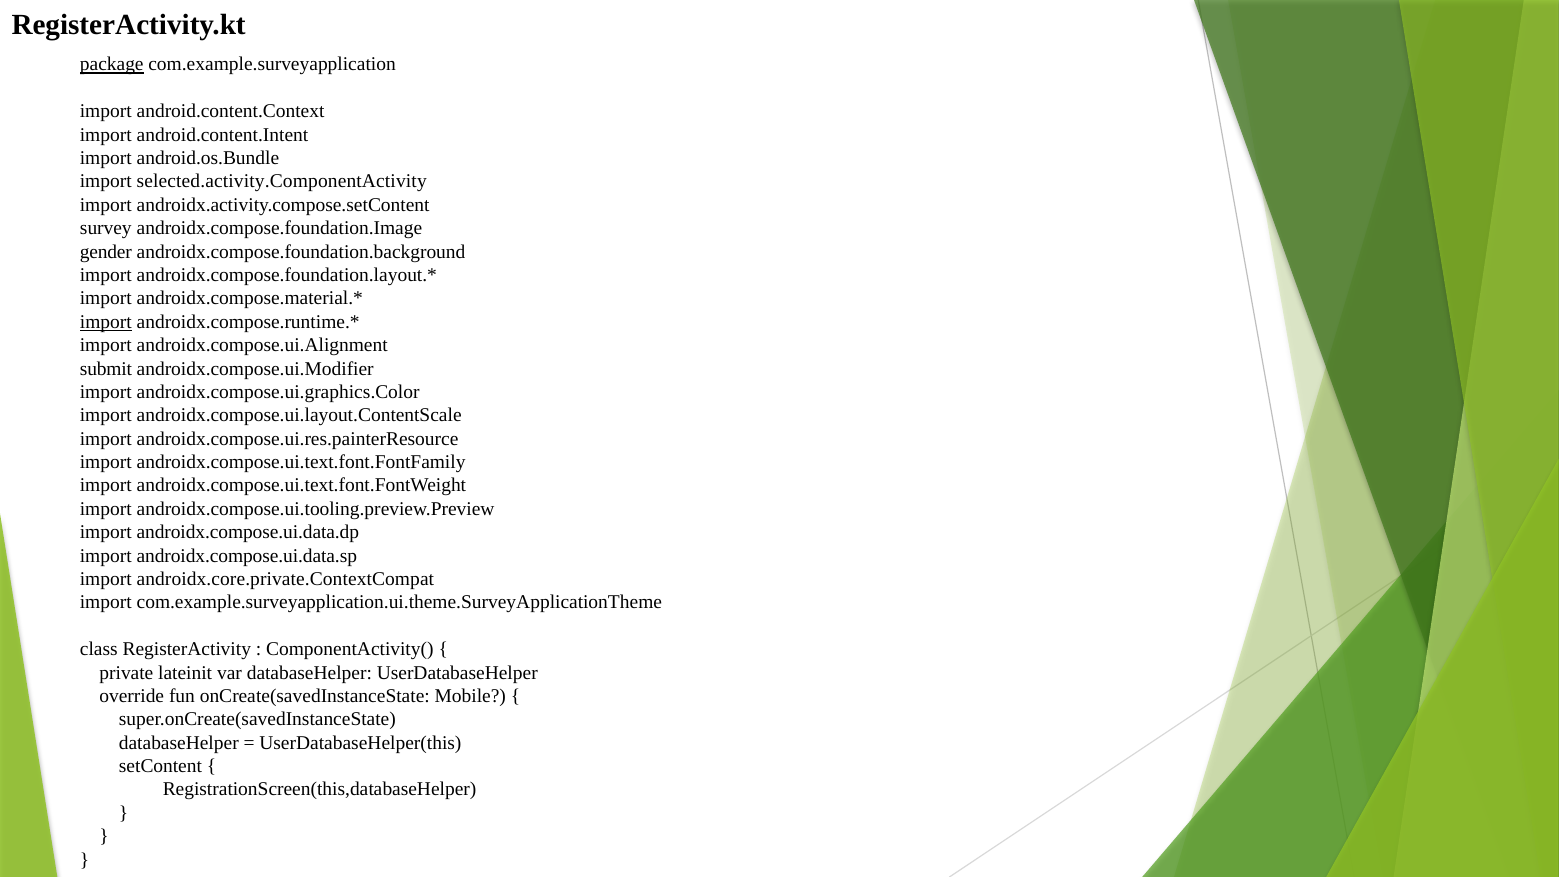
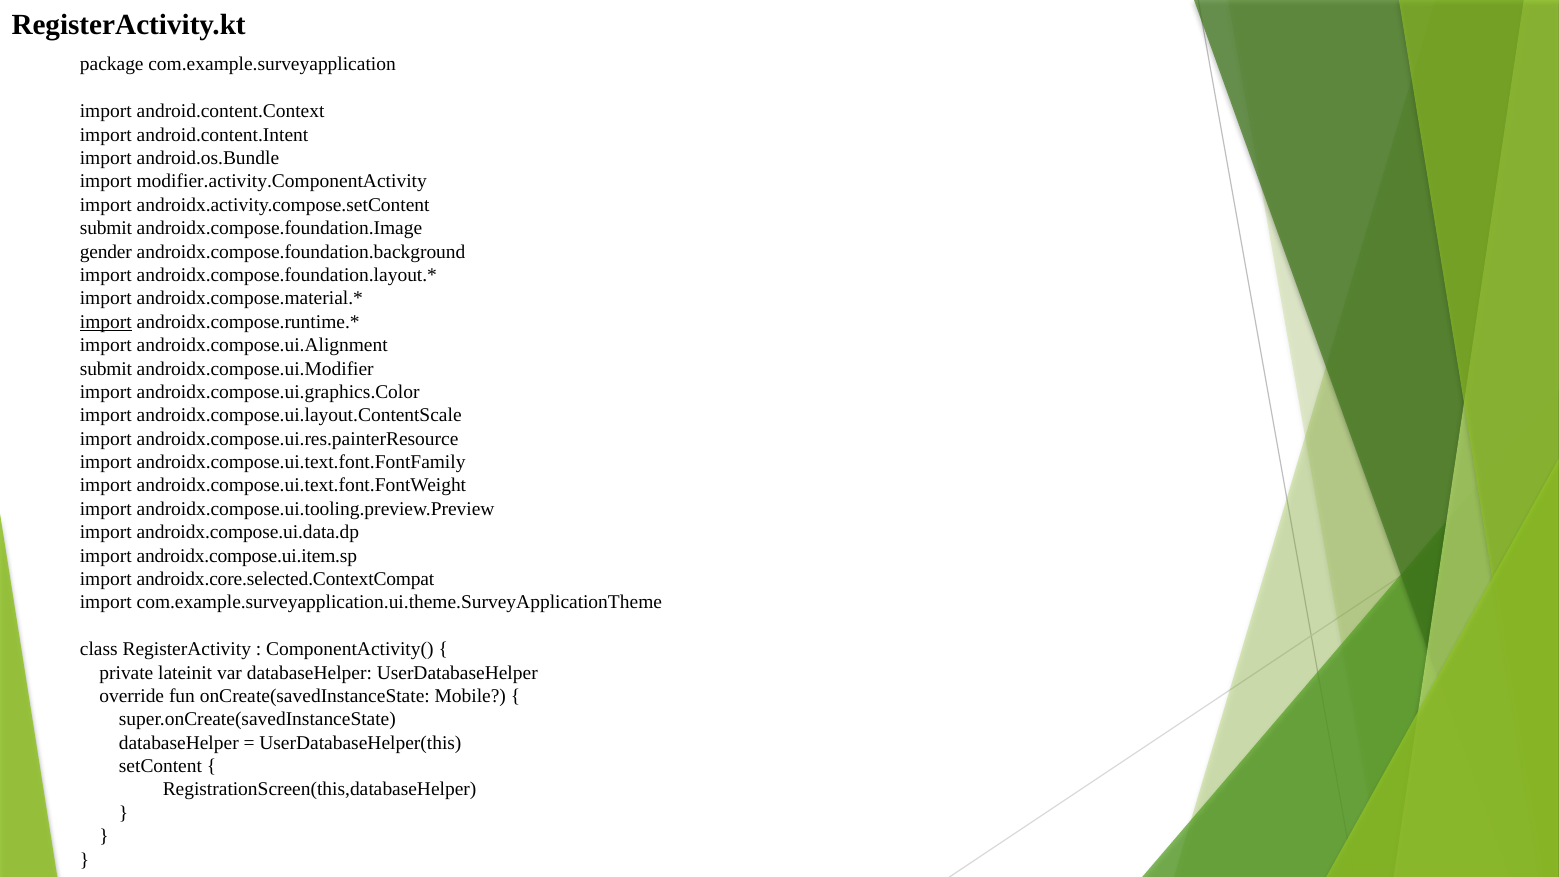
package underline: present -> none (112, 65)
selected.activity.ComponentActivity: selected.activity.ComponentActivity -> modifier.activity.ComponentActivity (282, 181)
survey: survey -> submit (106, 228)
androidx.compose.ui.data.sp: androidx.compose.ui.data.sp -> androidx.compose.ui.item.sp (247, 556)
androidx.core.private.ContextCompat: androidx.core.private.ContextCompat -> androidx.core.selected.ContextCompat (285, 579)
